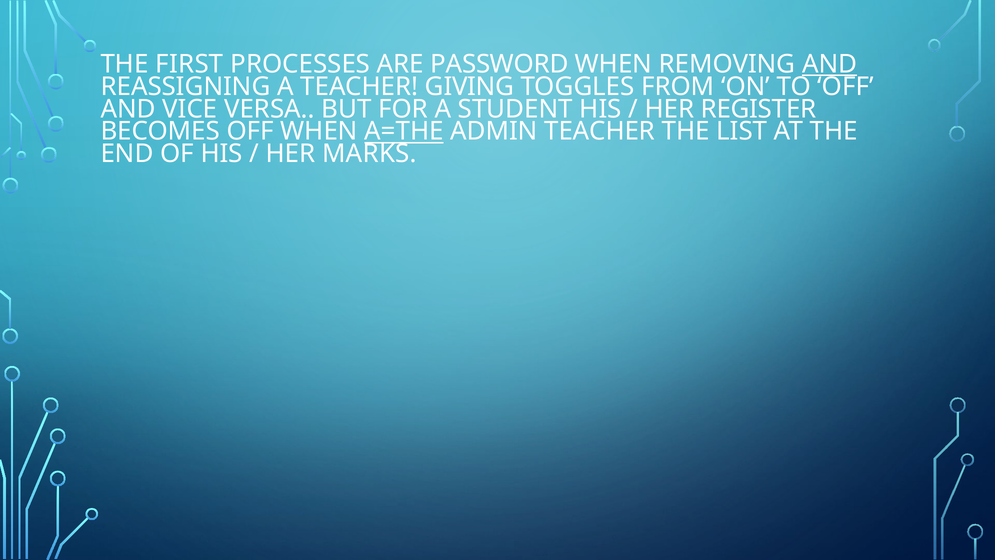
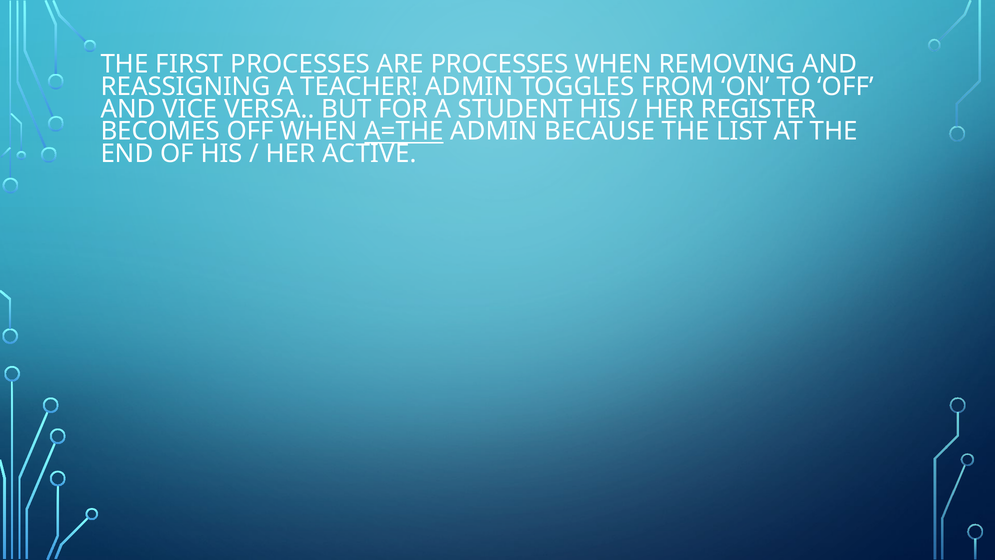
ARE PASSWORD: PASSWORD -> PROCESSES (499, 64)
AND underline: present -> none (830, 64)
TEACHER GIVING: GIVING -> ADMIN (469, 87)
ADMIN TEACHER: TEACHER -> BECAUSE (600, 131)
MARKS: MARKS -> ACTIVE (369, 154)
